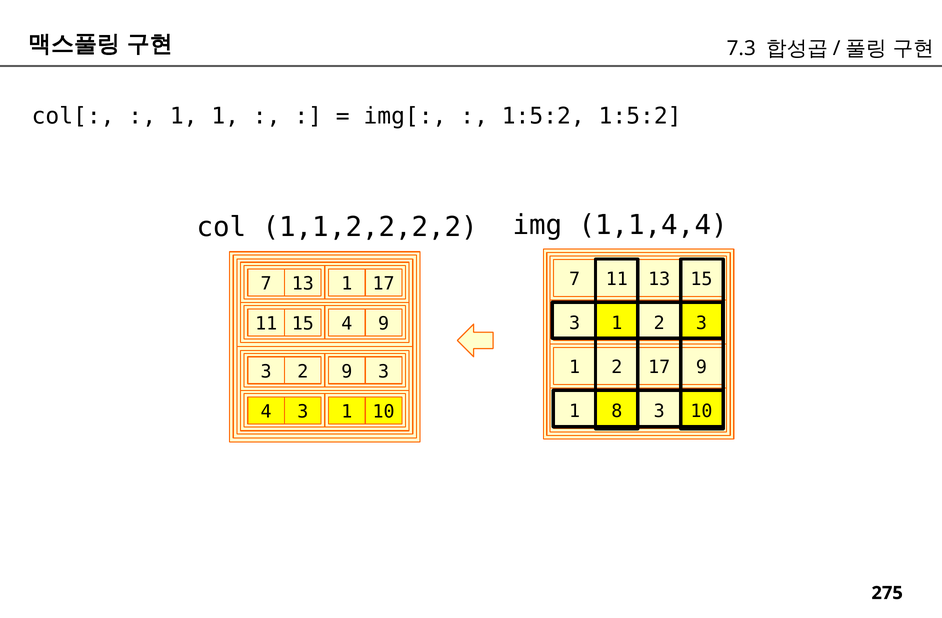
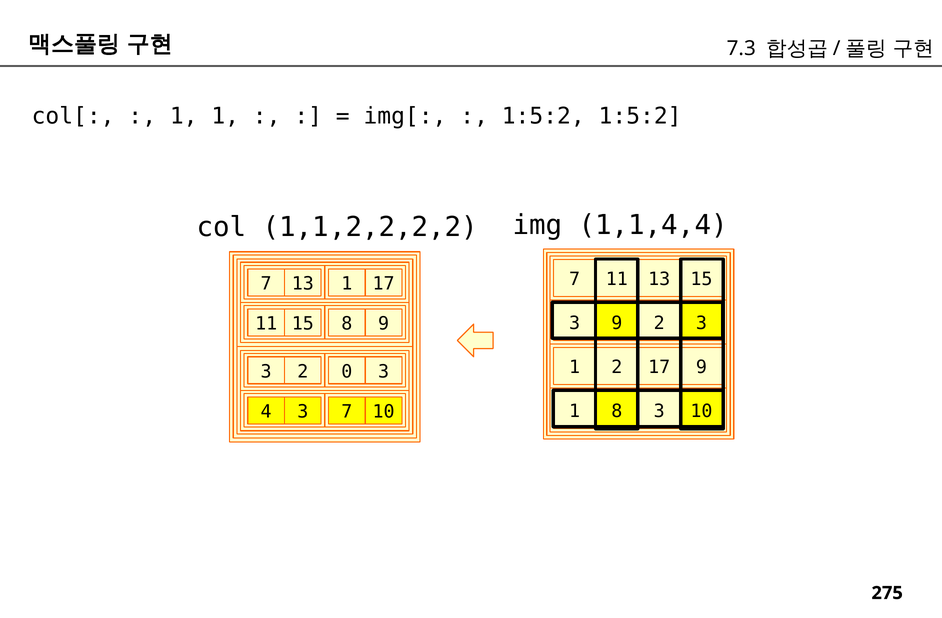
1: 1 -> 9 (617, 324)
15 4: 4 -> 8 (347, 324)
2 9: 9 -> 0 (347, 372)
4 3 1: 1 -> 7 (347, 412)
